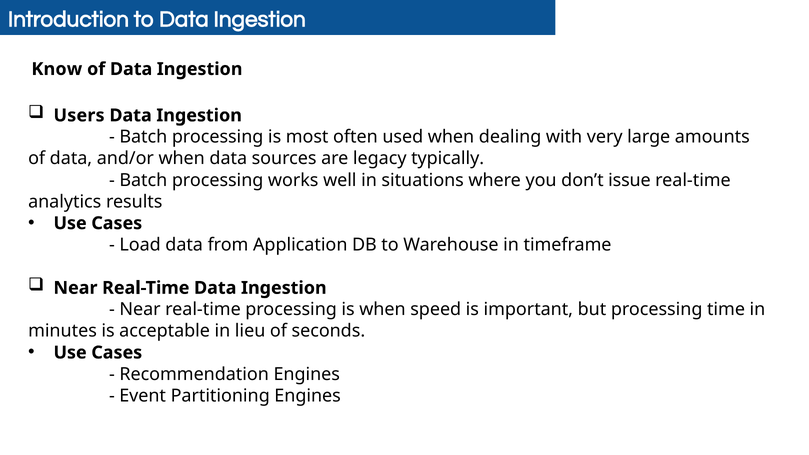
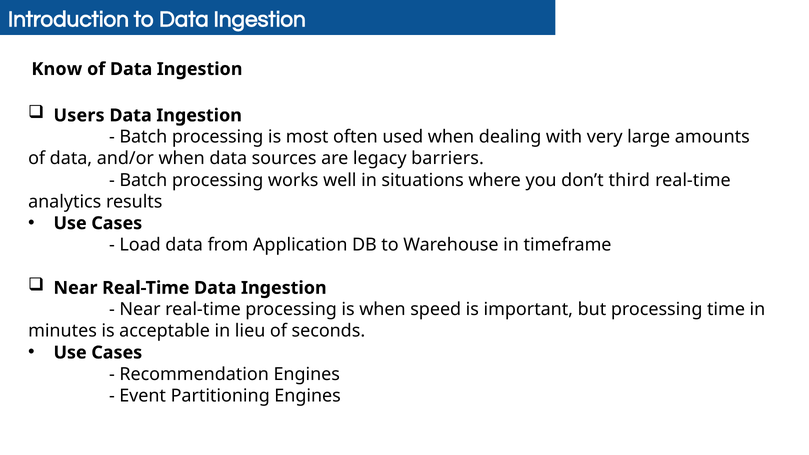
typically: typically -> barriers (448, 159)
issue: issue -> third (629, 180)
